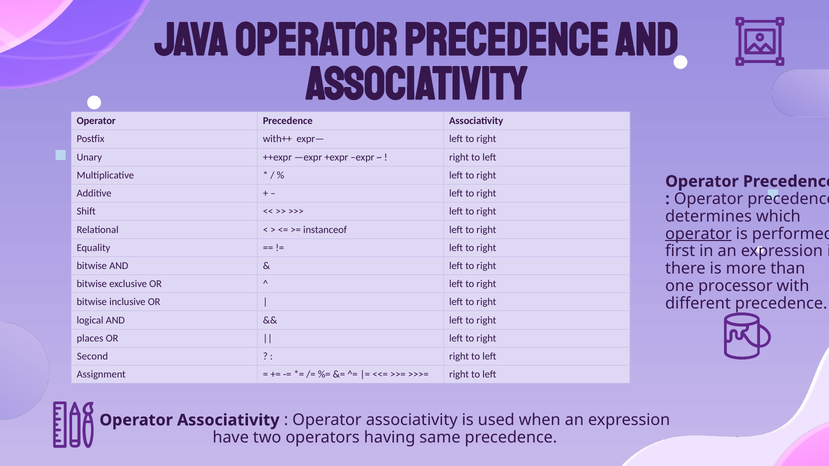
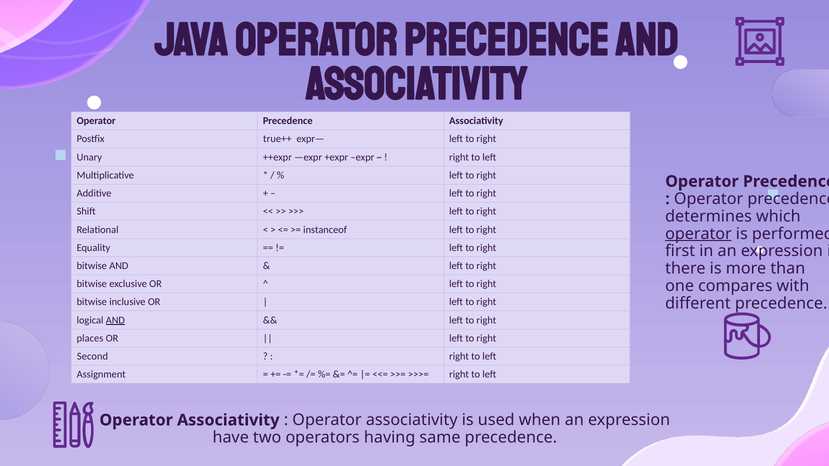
with++: with++ -> true++ (277, 139)
processor: processor -> compares (735, 286)
AND underline: none -> present (115, 320)
